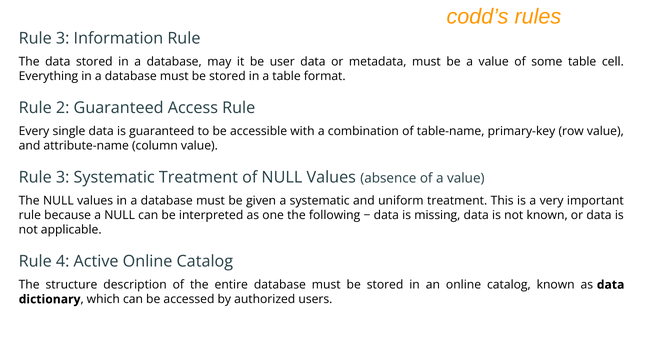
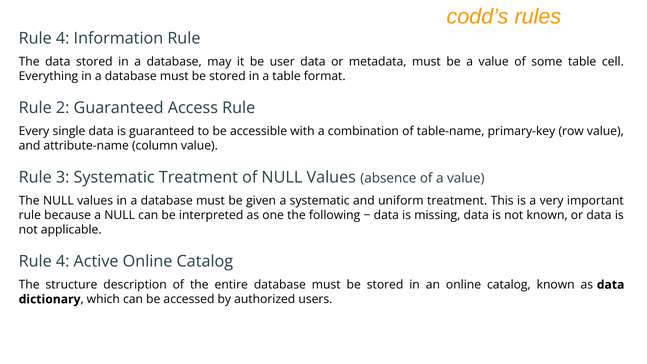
3: 3 -> 4 (63, 38)
